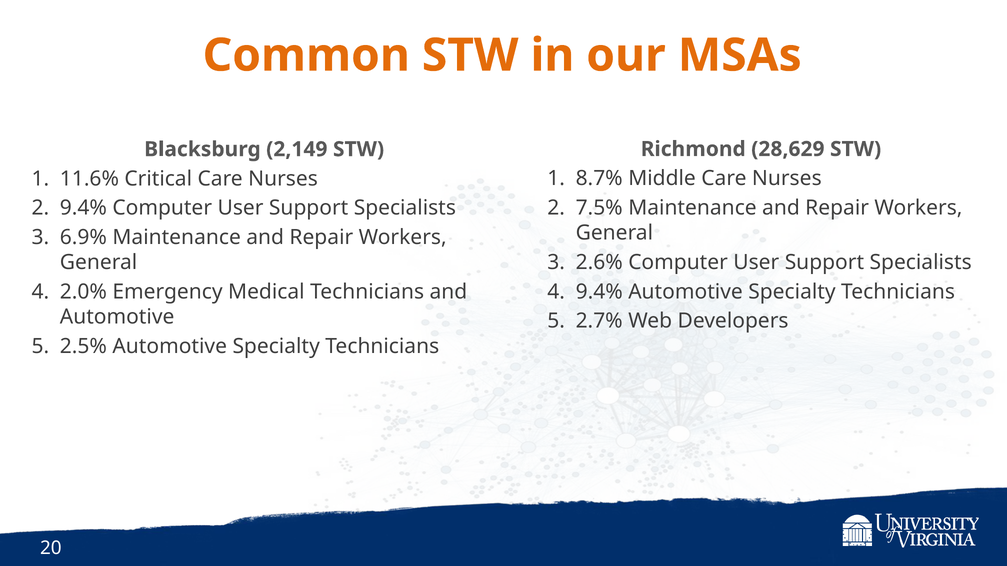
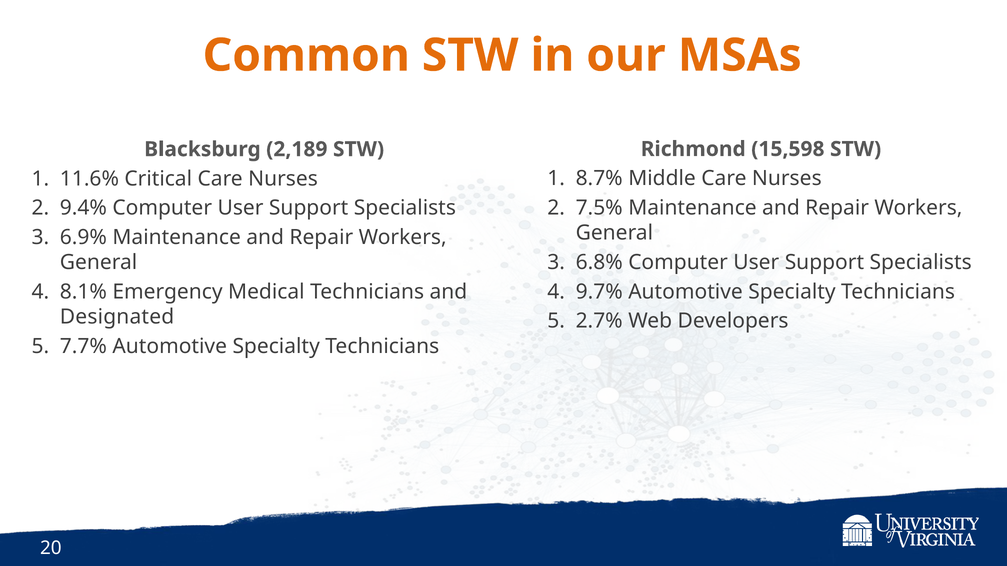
28,629: 28,629 -> 15,598 (788, 149)
2,149: 2,149 -> 2,189 (297, 149)
2.6%: 2.6% -> 6.8% (599, 263)
9.4%: 9.4% -> 9.7% (599, 292)
2.0%: 2.0% -> 8.1% (83, 292)
Automotive: Automotive -> Designated (117, 317)
2.5%: 2.5% -> 7.7% (83, 347)
